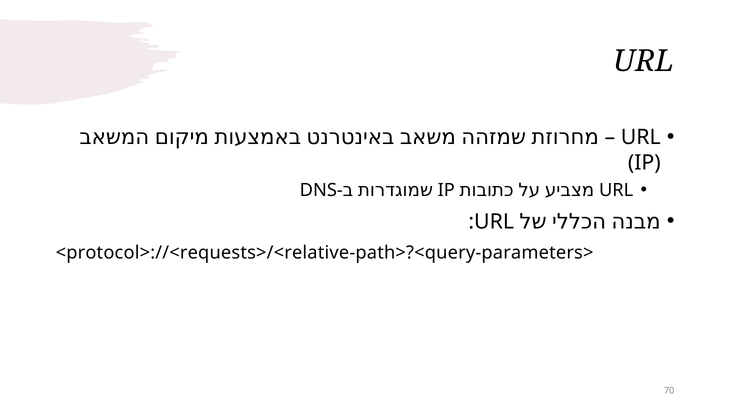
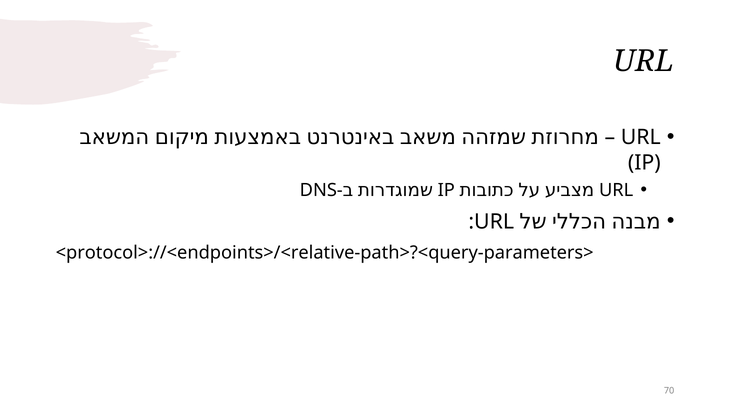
<protocol>://<requests>/<relative-path>?<query-parameters>: <protocol>://<requests>/<relative-path>?<query-parameters> -> <protocol>://<endpoints>/<relative-path>?<query-parameters> (325, 253)
